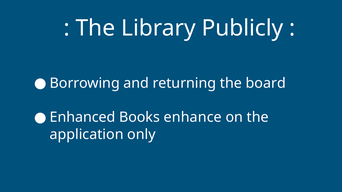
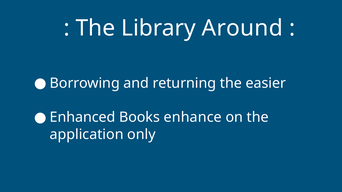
Publicly: Publicly -> Around (242, 28)
board: board -> easier (266, 83)
